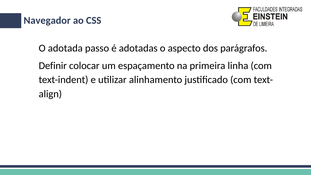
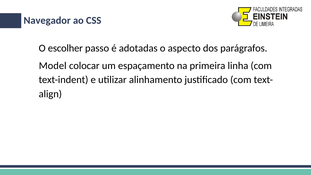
adotada: adotada -> escolher (65, 48)
Definir: Definir -> Model (53, 66)
